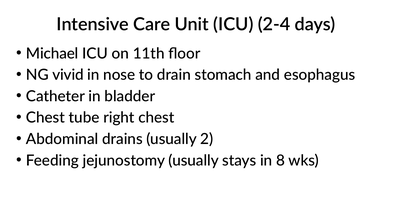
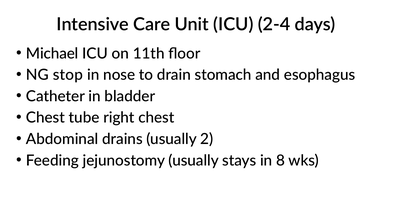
vivid: vivid -> stop (68, 75)
